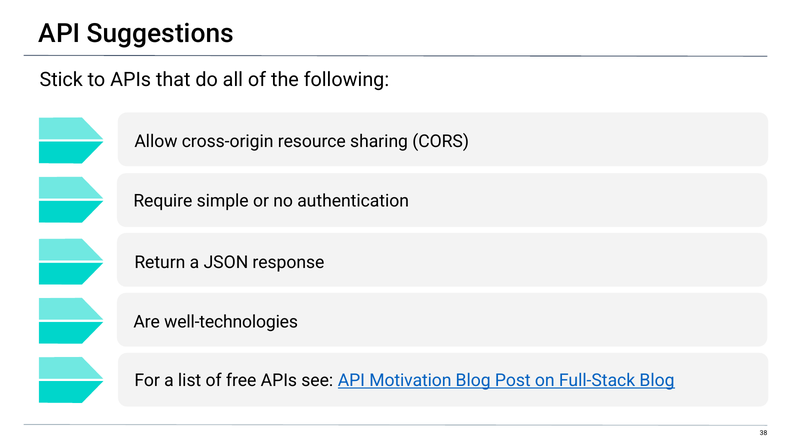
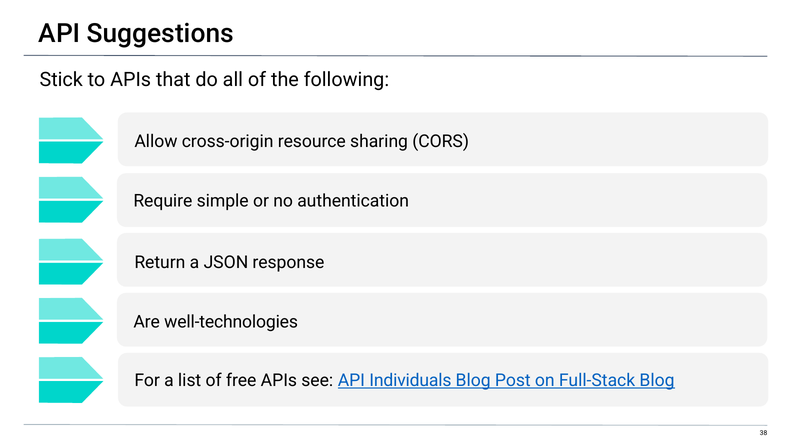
Motivation: Motivation -> Individuals (410, 380)
